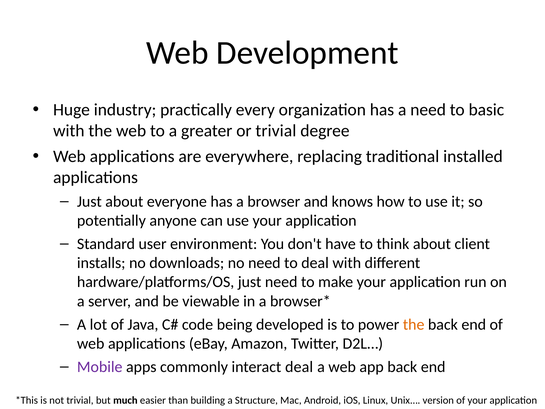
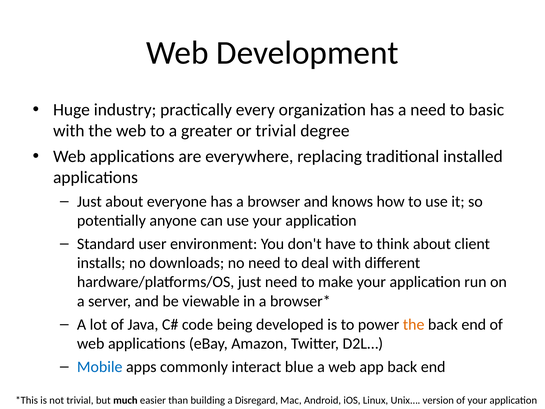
Mobile colour: purple -> blue (100, 367)
interact deal: deal -> blue (299, 367)
Structure: Structure -> Disregard (256, 400)
